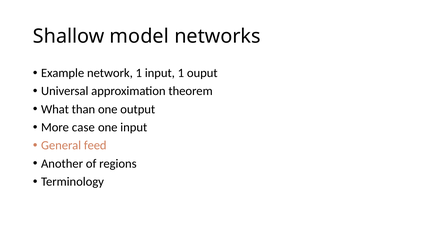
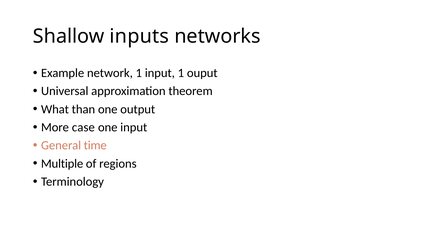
model: model -> inputs (139, 36)
feed: feed -> time (95, 145)
Another: Another -> Multiple (62, 164)
